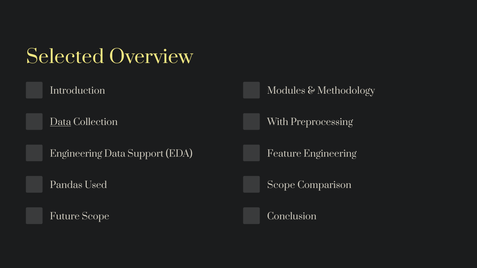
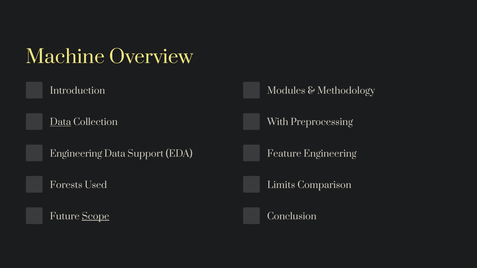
Selected: Selected -> Machine (65, 57)
Pandas: Pandas -> Forests (66, 185)
Used Scope: Scope -> Limits (281, 185)
Scope underline: none -> present (96, 217)
